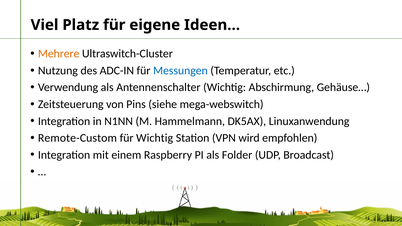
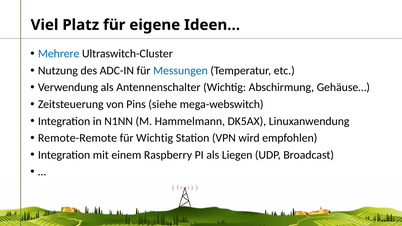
Mehrere colour: orange -> blue (59, 54)
Remote-Custom: Remote-Custom -> Remote-Remote (77, 138)
Folder: Folder -> Liegen (237, 155)
